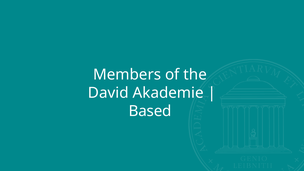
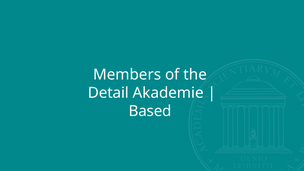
David: David -> Detail (108, 93)
